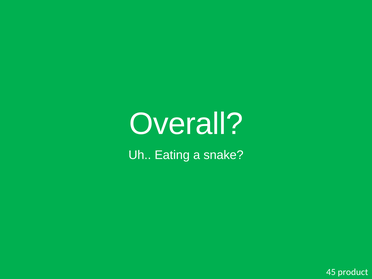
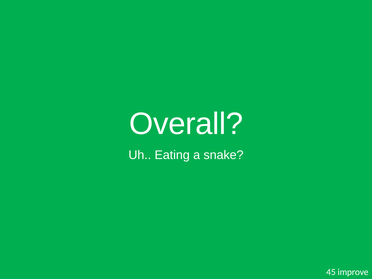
product: product -> improve (353, 272)
